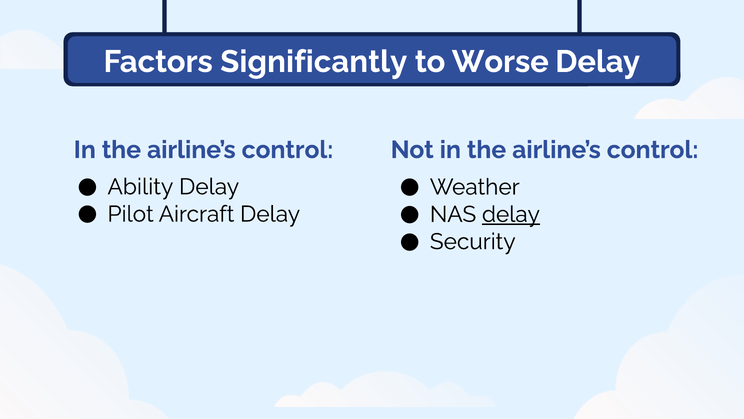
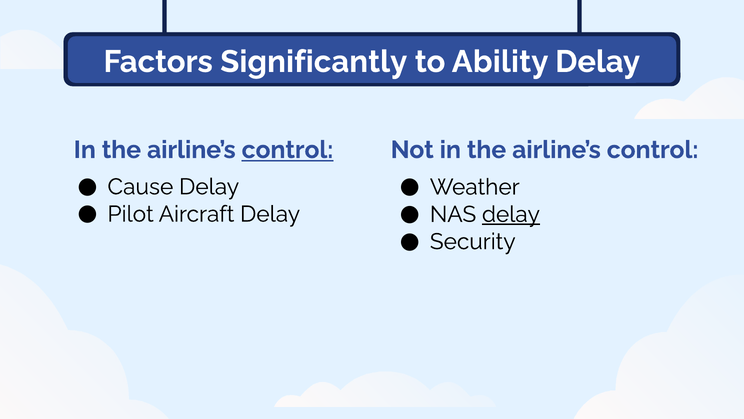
Worse: Worse -> Ability (500, 62)
control underline: none -> present (287, 150)
Ability: Ability -> Cause (140, 187)
